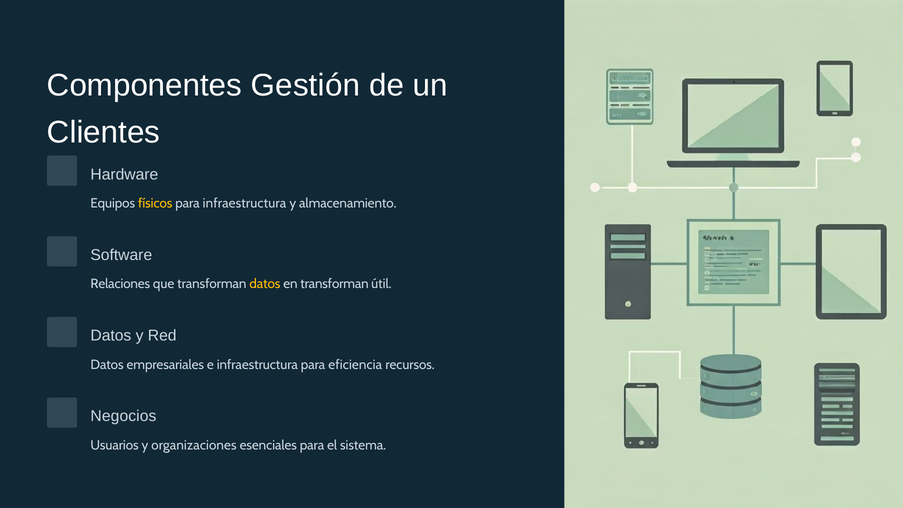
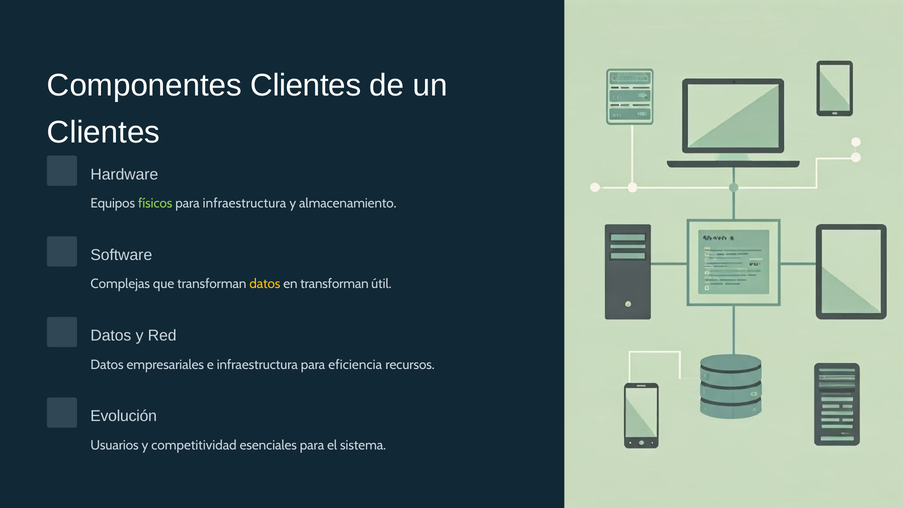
Componentes Gestión: Gestión -> Clientes (306, 85)
físicos colour: yellow -> light green (155, 203)
Relaciones: Relaciones -> Complejas (120, 284)
Negocios: Negocios -> Evolución (124, 416)
organizaciones: organizaciones -> competitividad (194, 445)
